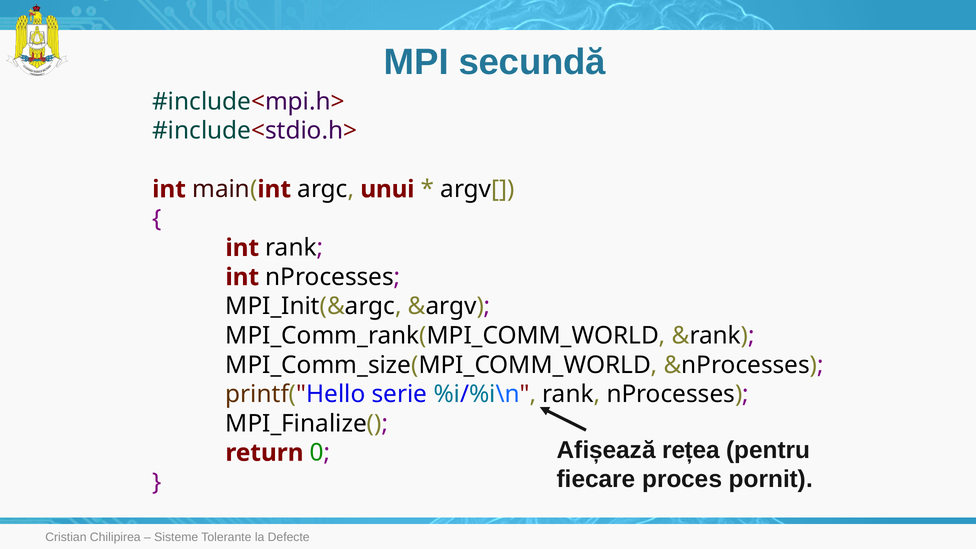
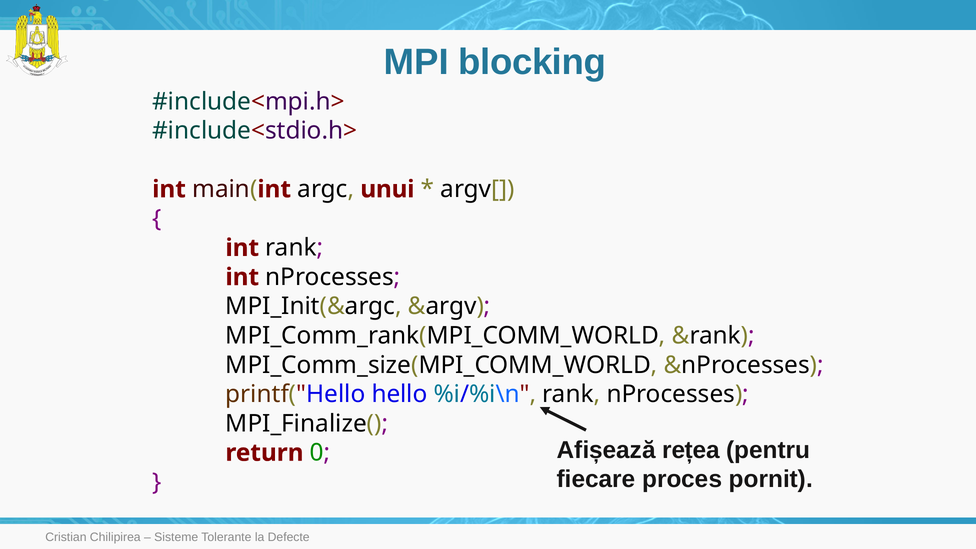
secundă: secundă -> blocking (532, 62)
serie: serie -> hello (400, 394)
